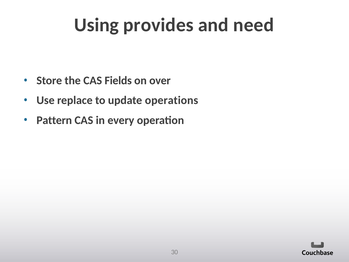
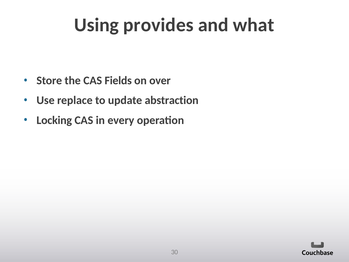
need: need -> what (254, 25)
operations: operations -> abstraction (172, 100)
Pattern: Pattern -> Locking (54, 120)
